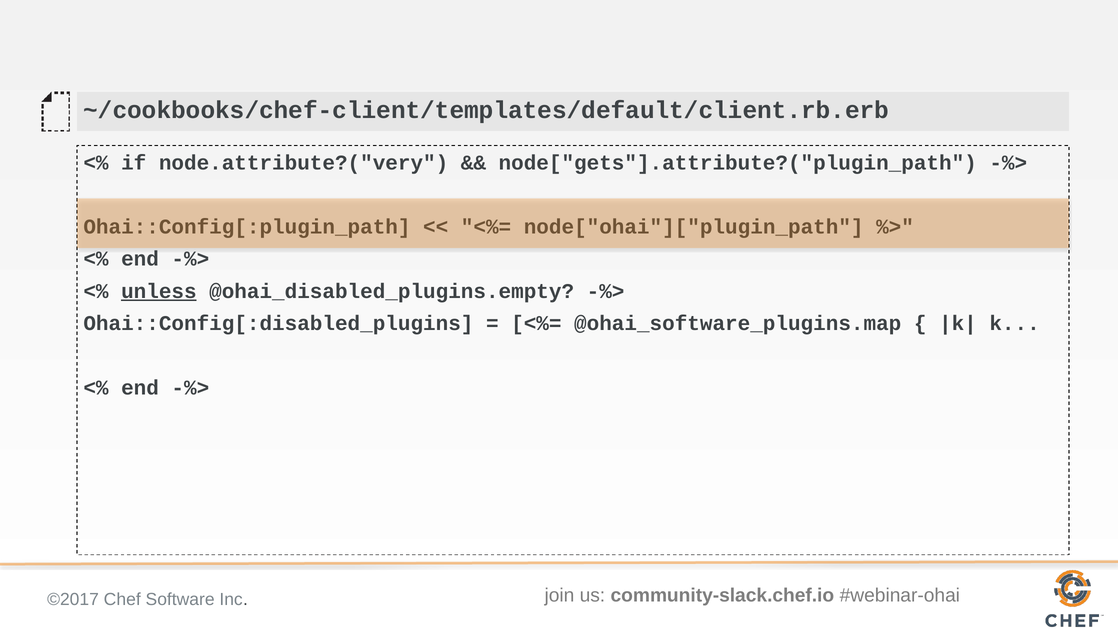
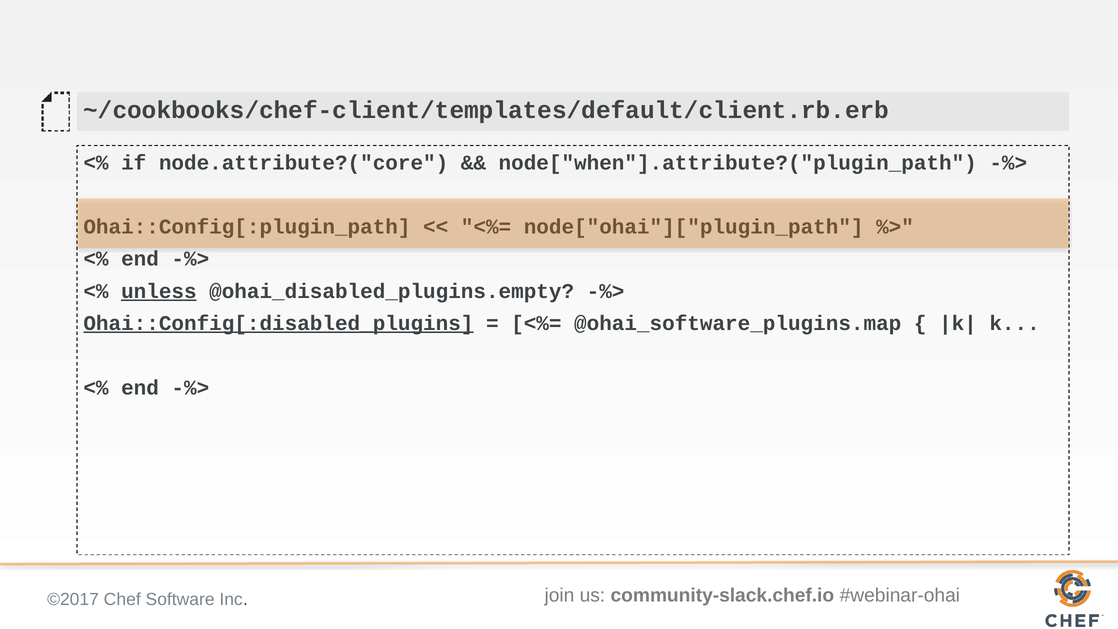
node.attribute?("very: node.attribute?("very -> node.attribute?("core (304, 163)
node["gets"].attribute?("plugin_path: node["gets"].attribute?("plugin_path -> node["when"].attribute?("plugin_path (738, 163)
Ohai::Config[:disabled_plugins underline: none -> present (278, 323)
